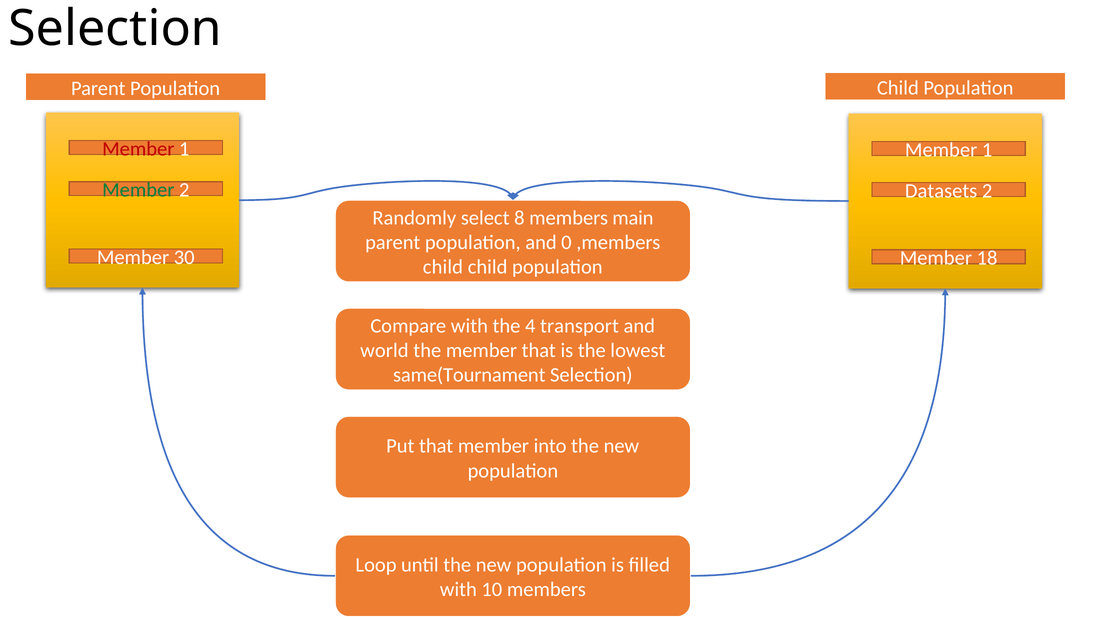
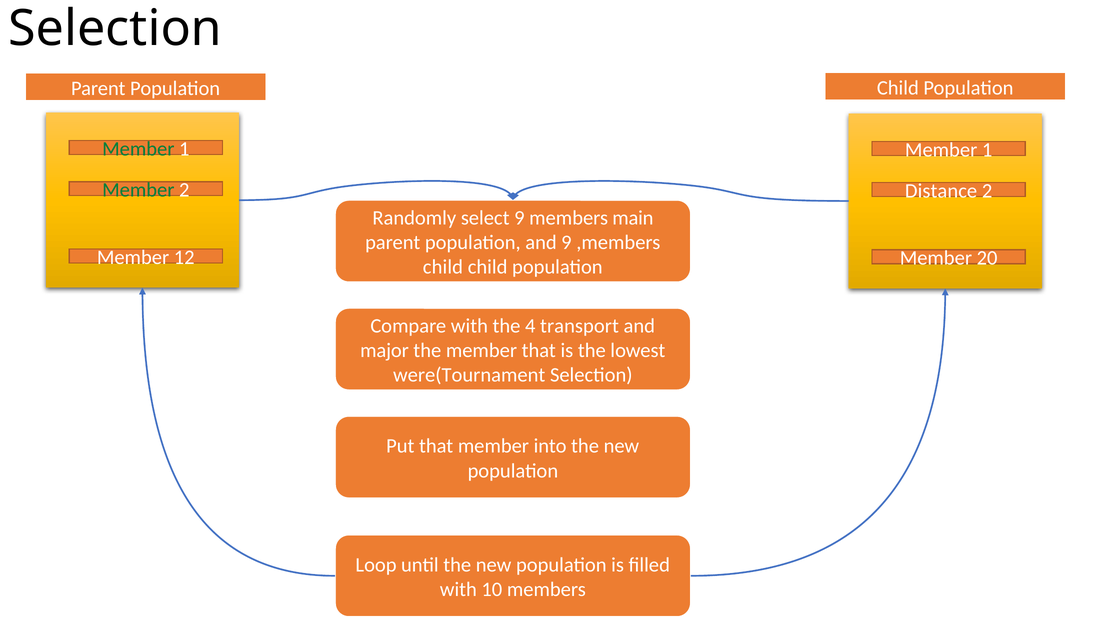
Member colour: red -> green (138, 149)
Datasets: Datasets -> Distance (941, 191)
select 8: 8 -> 9 (519, 218)
and 0: 0 -> 9 (566, 242)
30: 30 -> 12 (184, 257)
18: 18 -> 20 (987, 258)
world: world -> major (385, 350)
same(Tournament: same(Tournament -> were(Tournament (469, 375)
